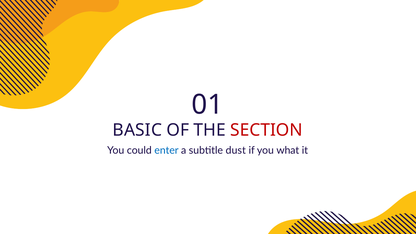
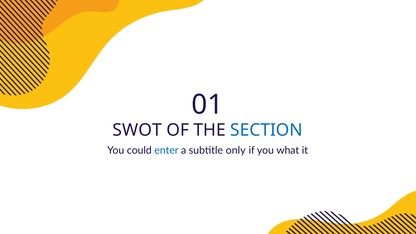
BASIC: BASIC -> SWOT (137, 130)
SECTION colour: red -> blue (266, 130)
dust: dust -> only (236, 150)
